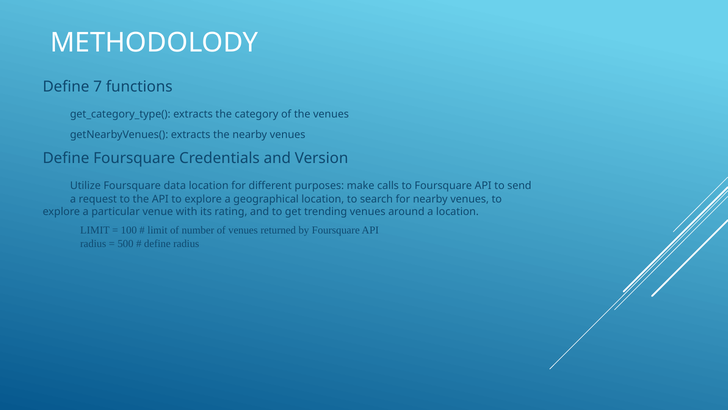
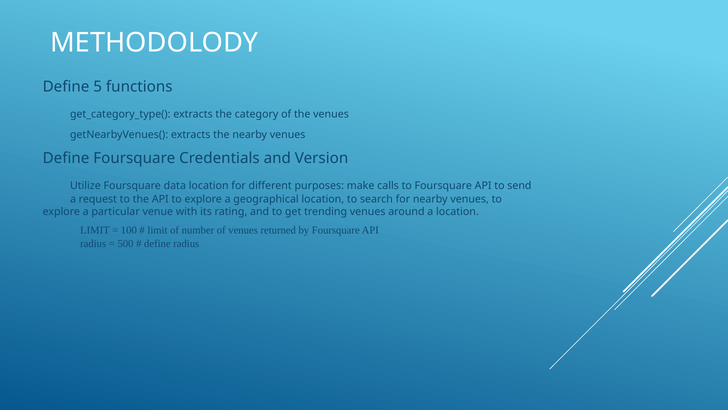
7: 7 -> 5 (98, 87)
